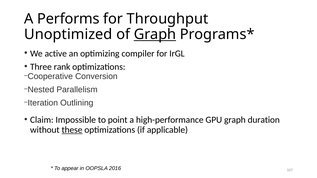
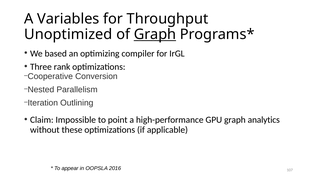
Performs: Performs -> Variables (68, 19)
active: active -> based (56, 54)
duration: duration -> analytics (264, 120)
these underline: present -> none (72, 130)
